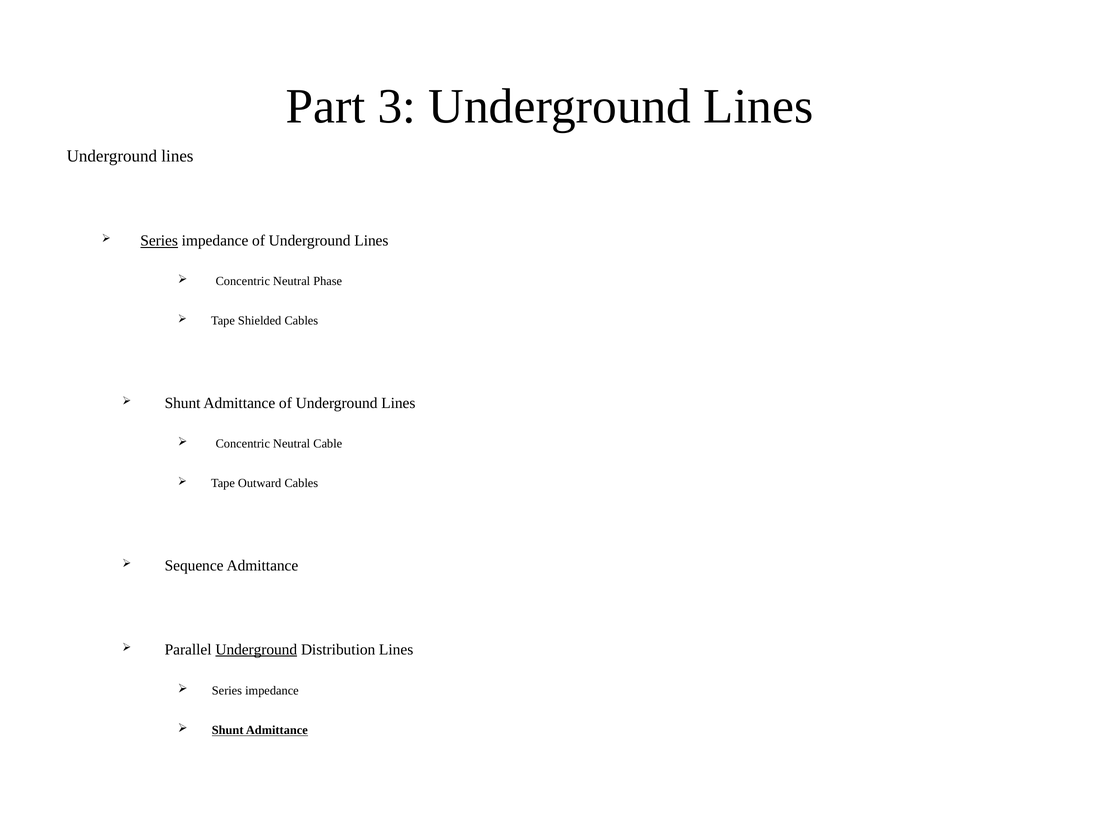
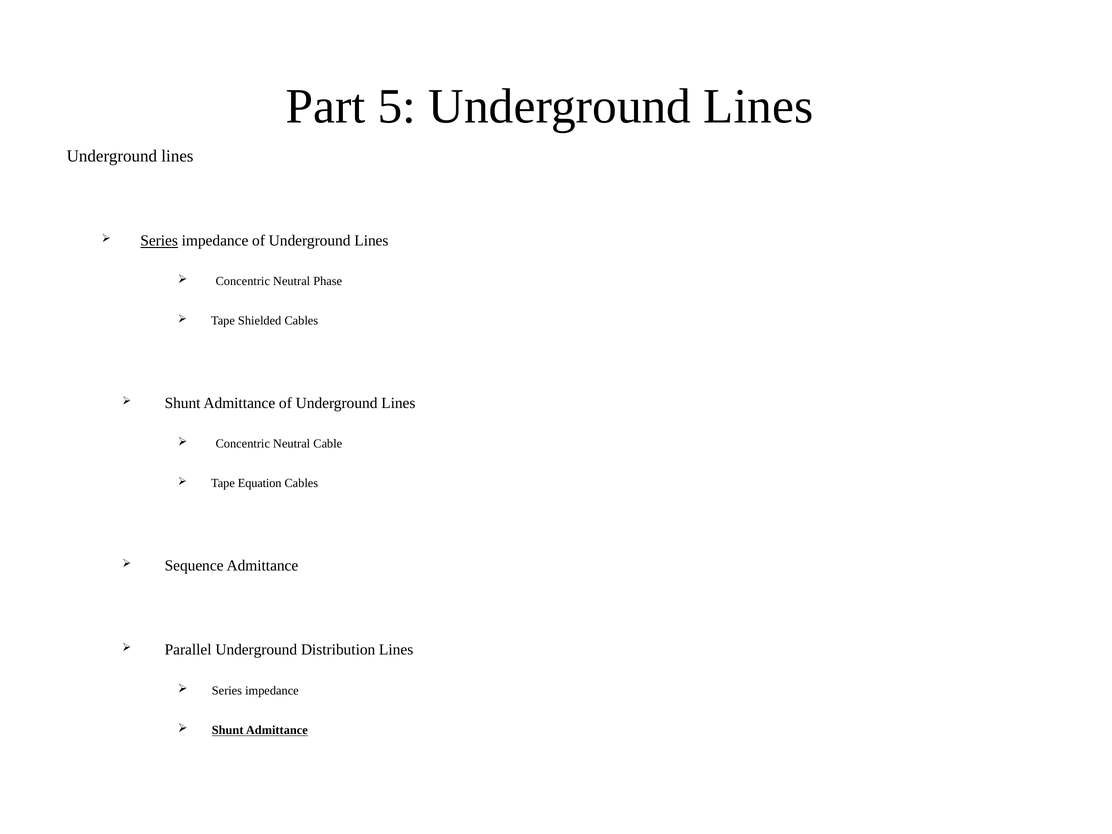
3: 3 -> 5 (397, 106)
Outward: Outward -> Equation (260, 483)
Underground underline: present -> none (256, 650)
